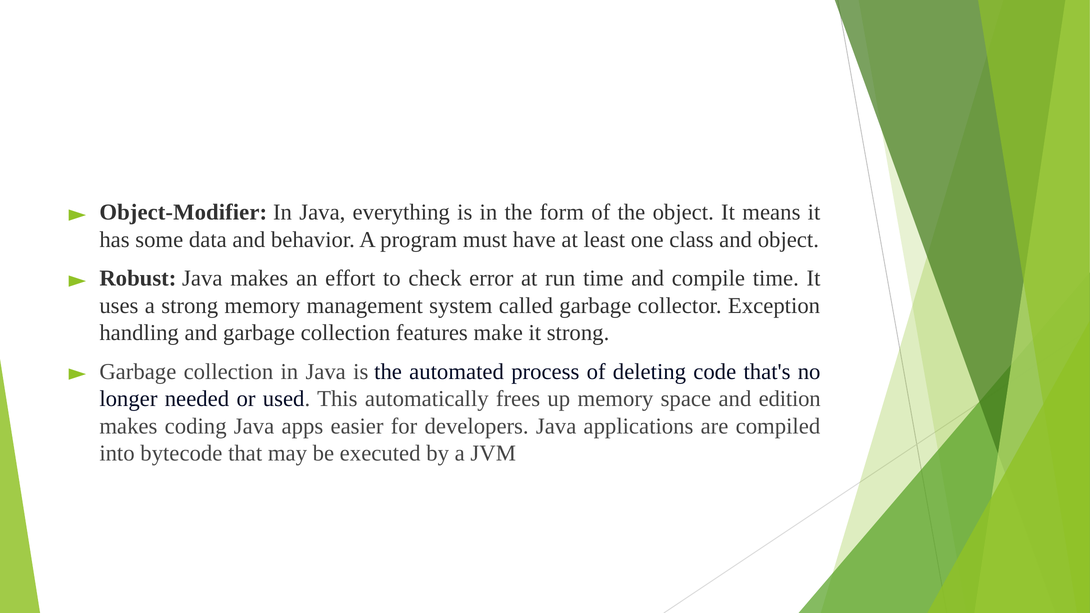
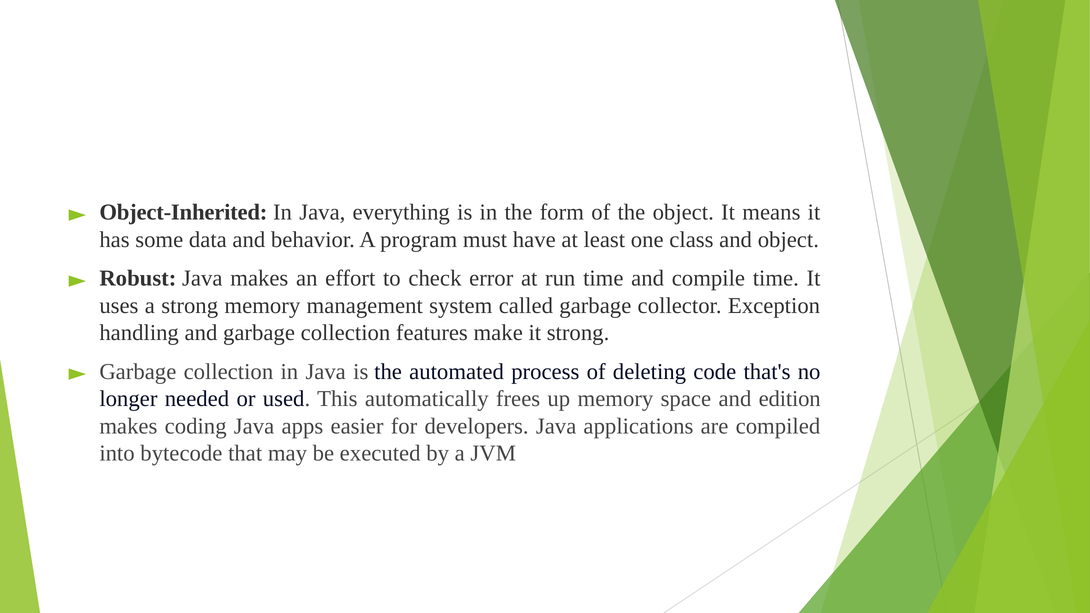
Object-Modifier: Object-Modifier -> Object-Inherited (183, 213)
